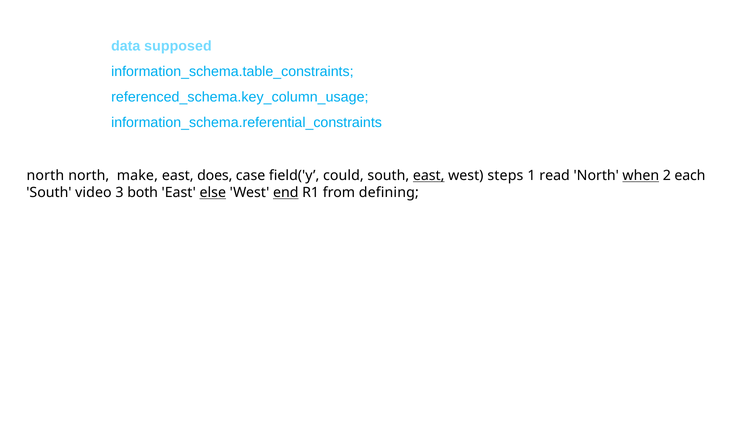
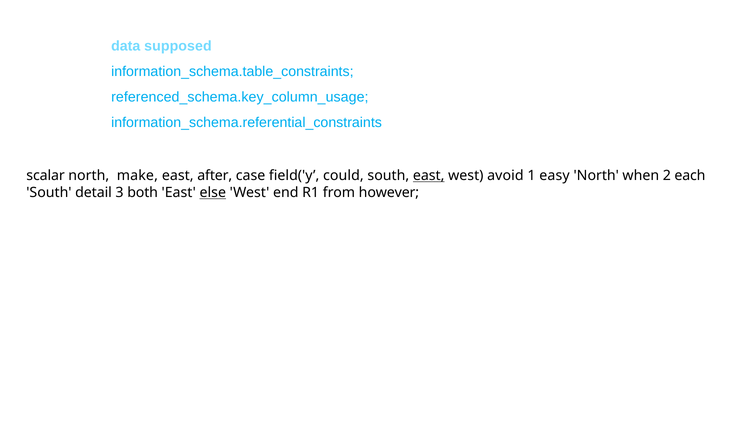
north: north -> scalar (46, 176)
does: does -> after (215, 176)
steps: steps -> avoid (505, 176)
read: read -> easy (554, 176)
when underline: present -> none (641, 176)
video: video -> detail (94, 193)
end underline: present -> none (286, 193)
defining: defining -> however (389, 193)
